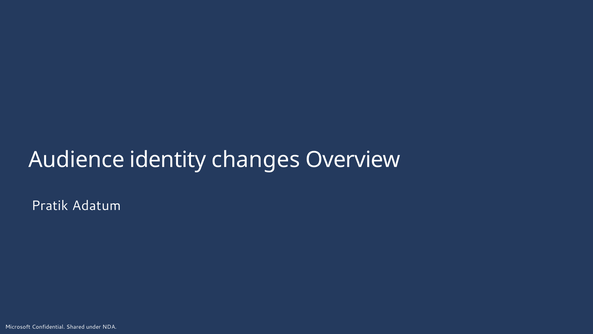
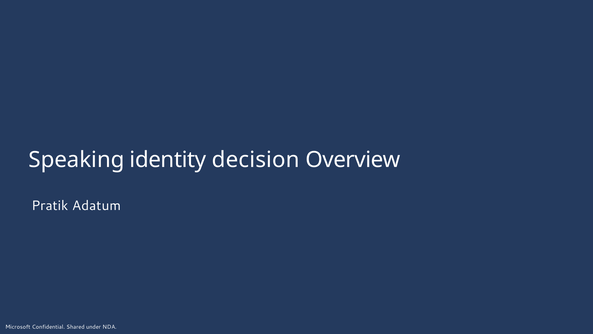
Audience: Audience -> Speaking (76, 160)
changes: changes -> decision (256, 160)
